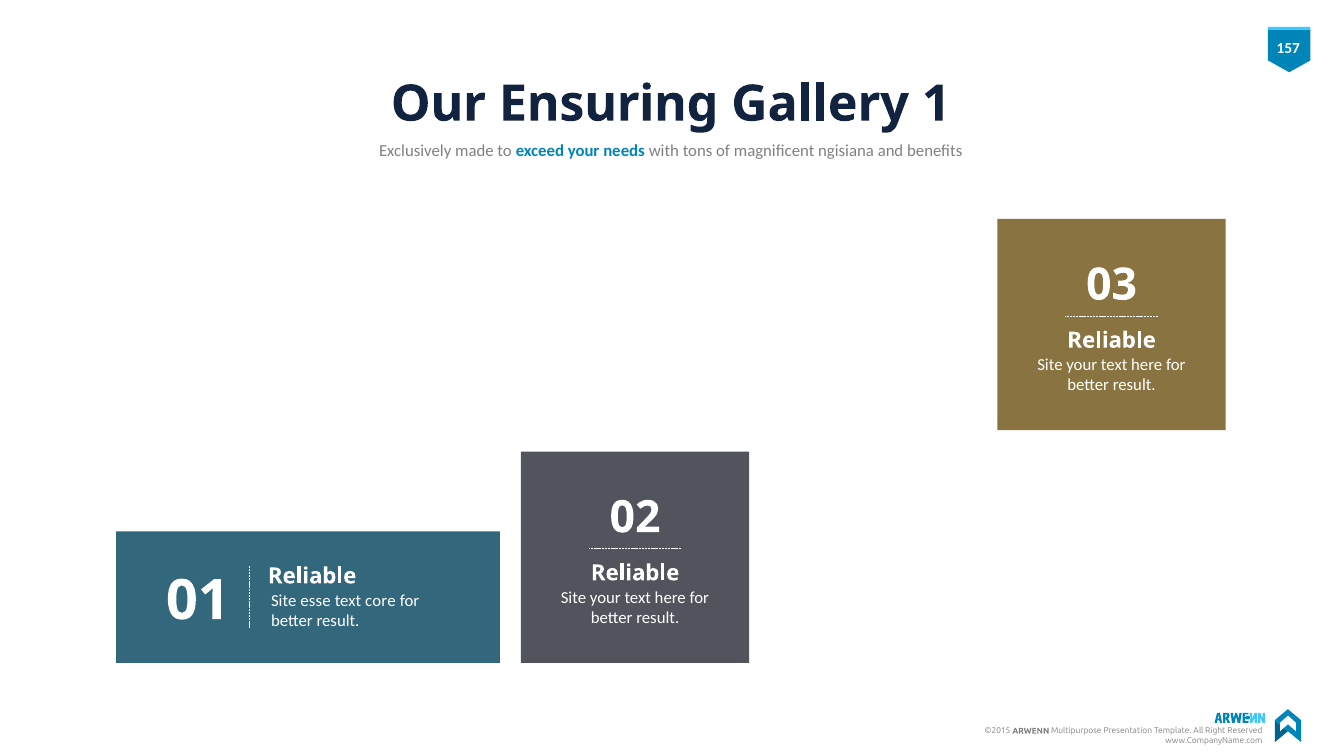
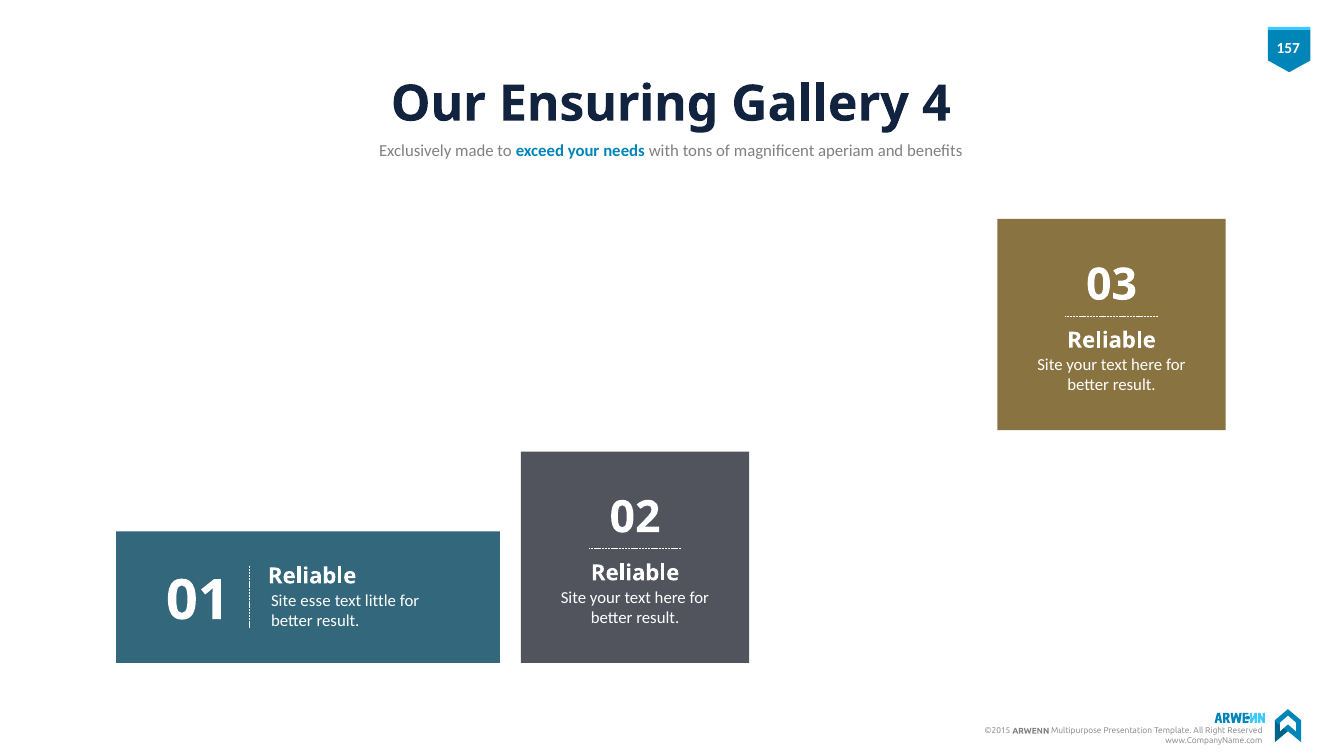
1: 1 -> 4 (936, 104)
ngisiana: ngisiana -> aperiam (846, 151)
core: core -> little (380, 600)
